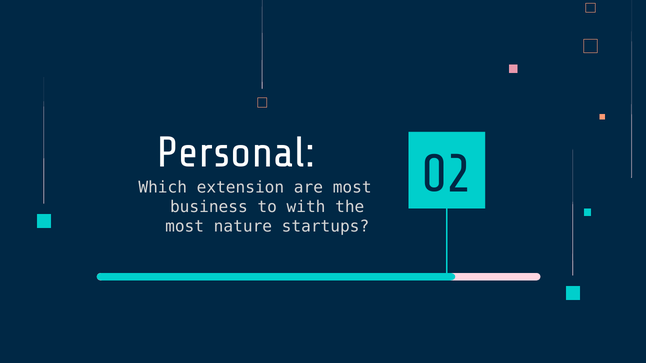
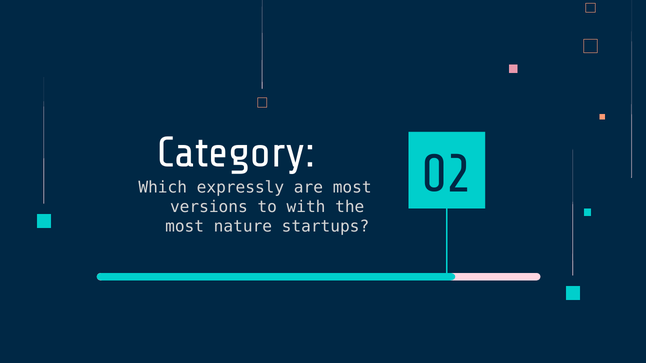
Personal: Personal -> Category (236, 153)
extension: extension -> expressly (240, 188)
business: business -> versions (209, 207)
